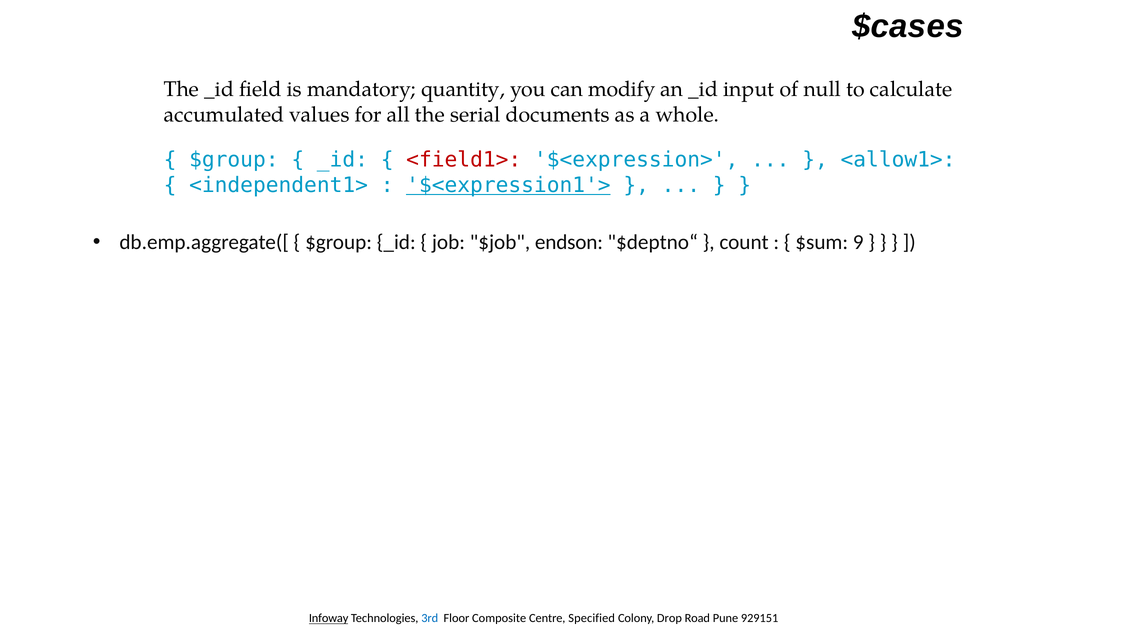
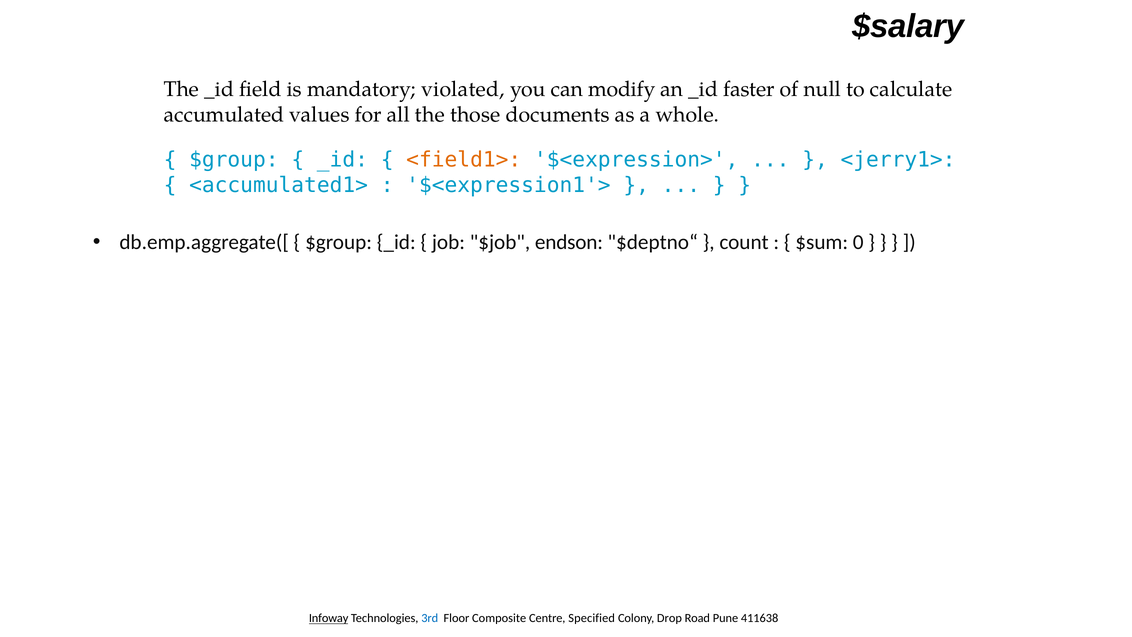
$cases: $cases -> $salary (908, 26)
quantity: quantity -> violated (463, 89)
input: input -> faster (749, 89)
serial: serial -> those (475, 115)
<field1> colour: red -> orange (464, 160)
<allow1>: <allow1> -> <jerry1> (898, 160)
<independent1>: <independent1> -> <accumulated1> (279, 185)
$<expression1'> underline: present -> none (508, 185)
9: 9 -> 0 (858, 242)
929151: 929151 -> 411638 (760, 618)
